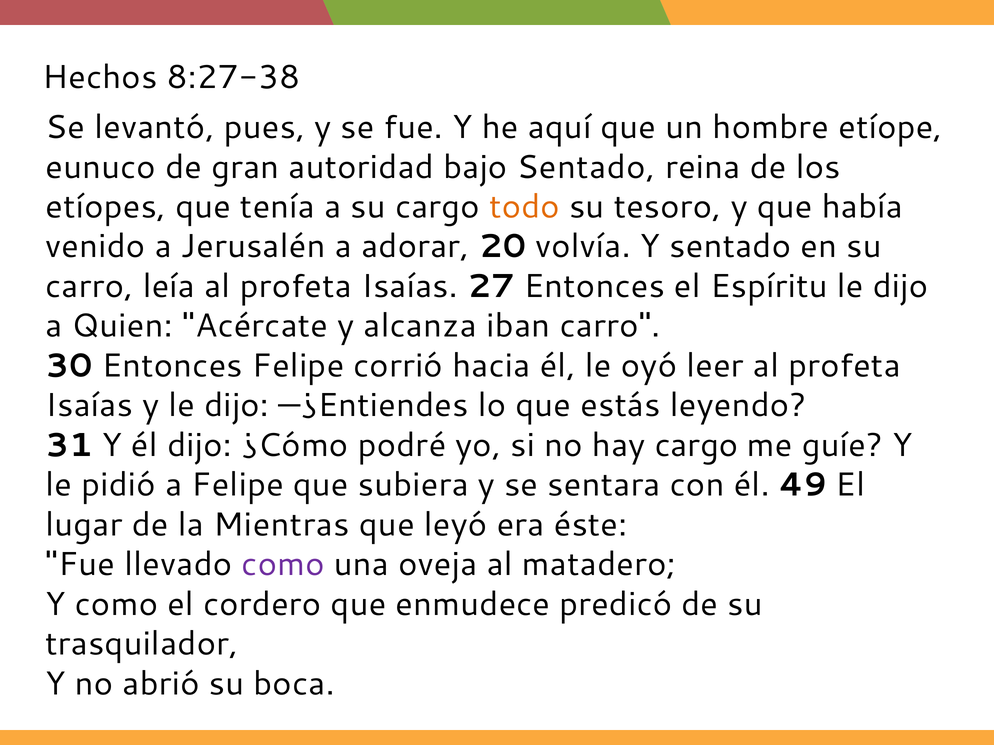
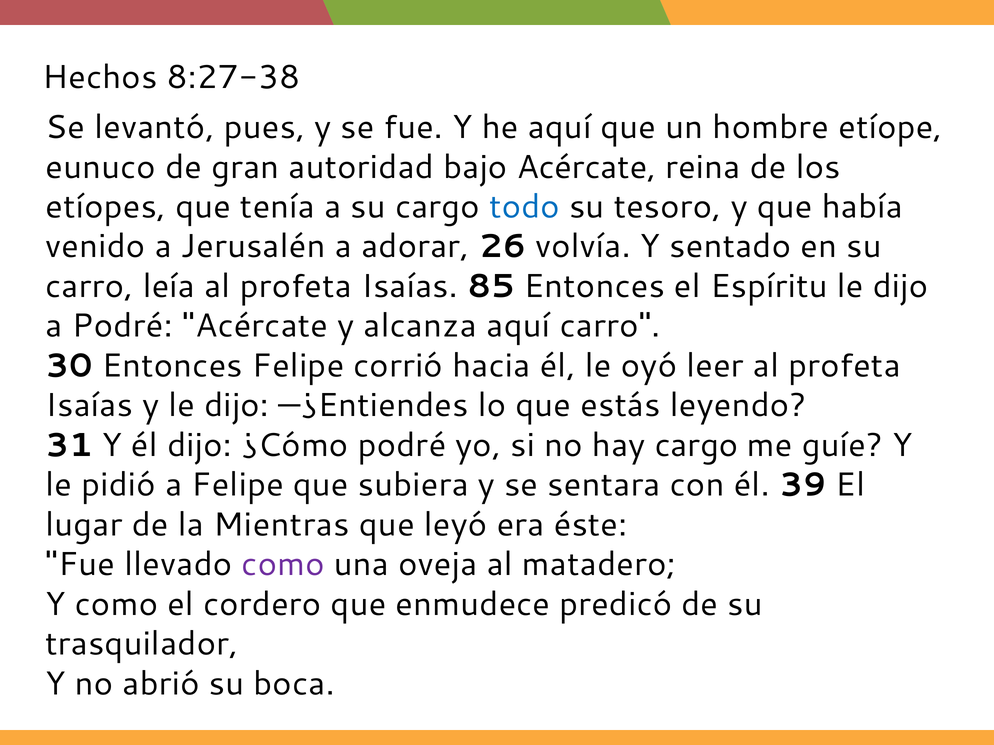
bajo Sentado: Sentado -> Acércate (586, 167)
todo colour: orange -> blue (525, 207)
20: 20 -> 26 (503, 247)
27: 27 -> 85 (491, 286)
a Quien: Quien -> Podré (122, 326)
alcanza iban: iban -> aquí (518, 326)
49: 49 -> 39 (803, 485)
